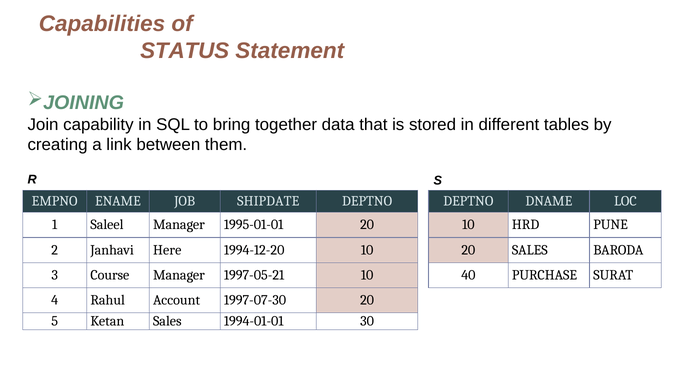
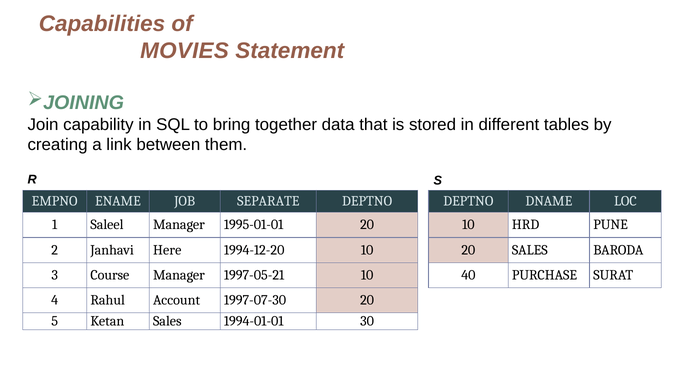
STATUS: STATUS -> MOVIES (185, 51)
SHIPDATE: SHIPDATE -> SEPARATE (268, 201)
